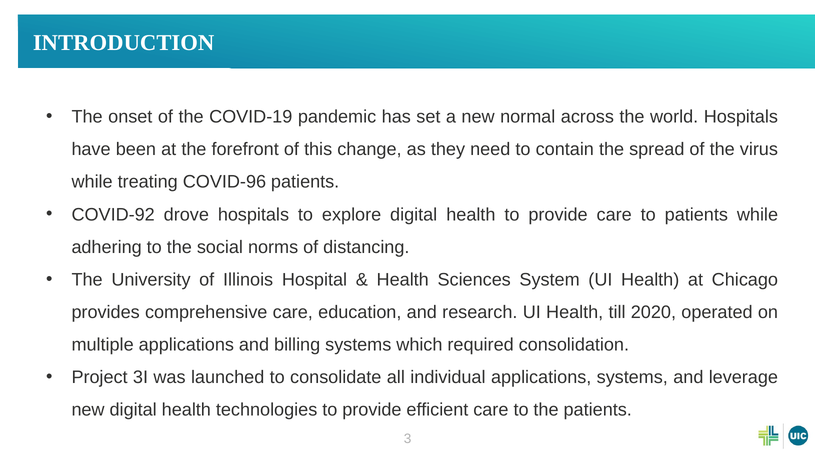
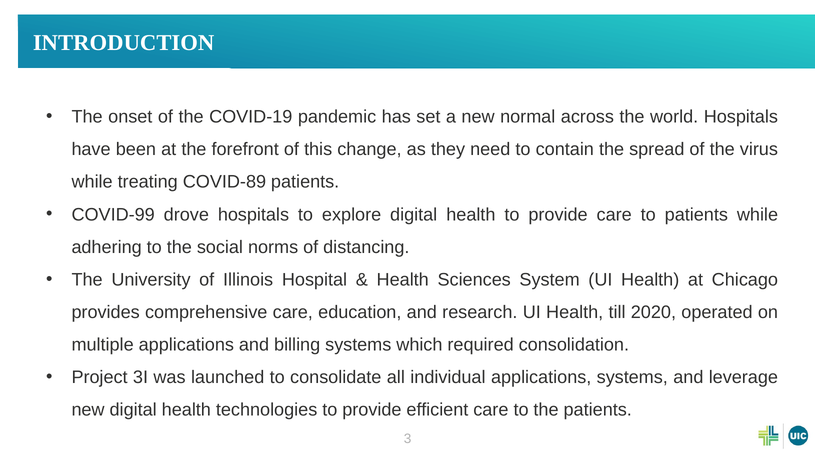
COVID-96: COVID-96 -> COVID-89 (224, 182)
COVID-92: COVID-92 -> COVID-99 (113, 215)
